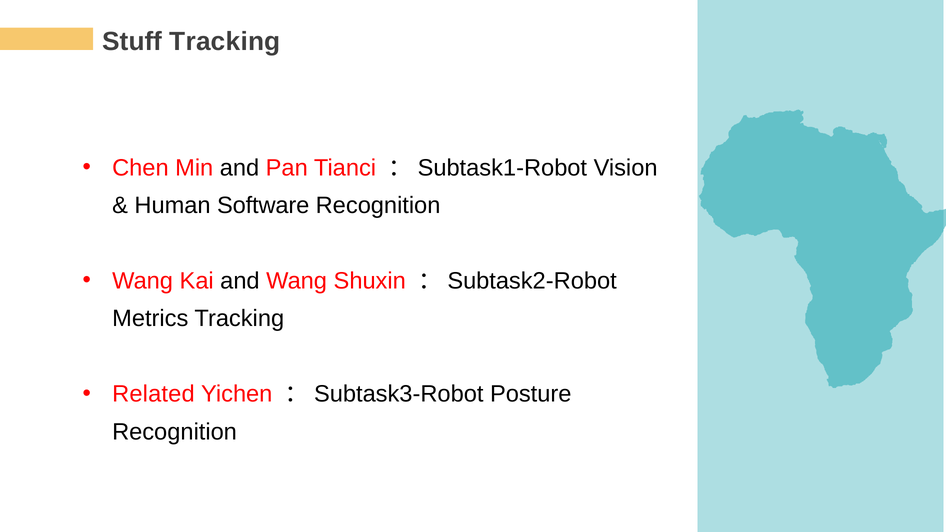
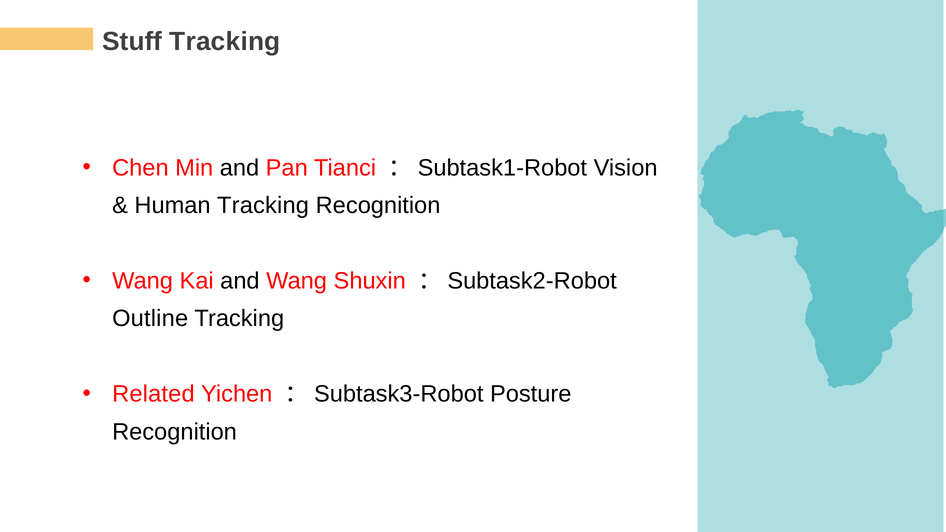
Human Software: Software -> Tracking (263, 206)
Metrics: Metrics -> Outline (150, 319)
